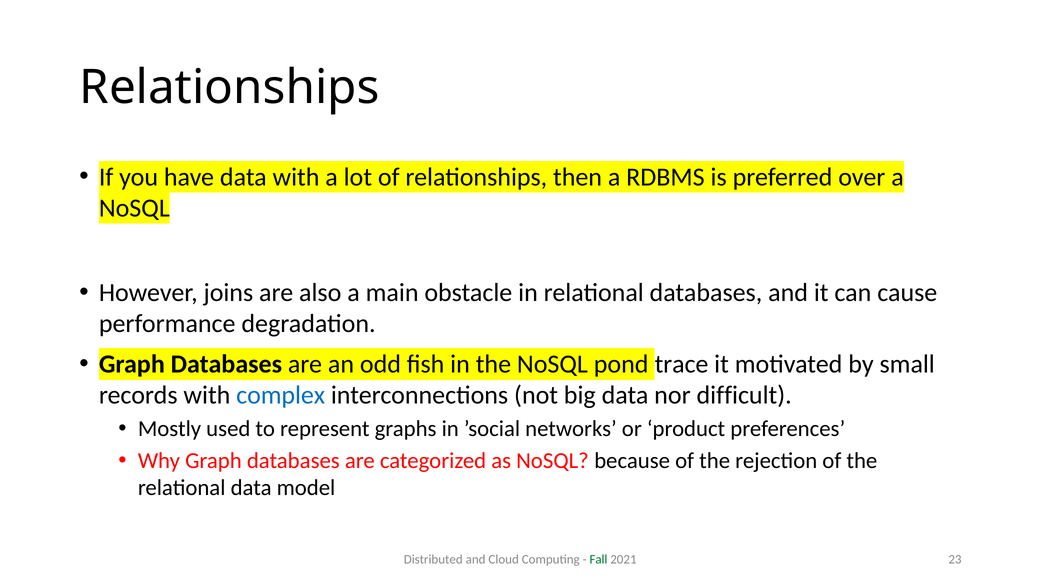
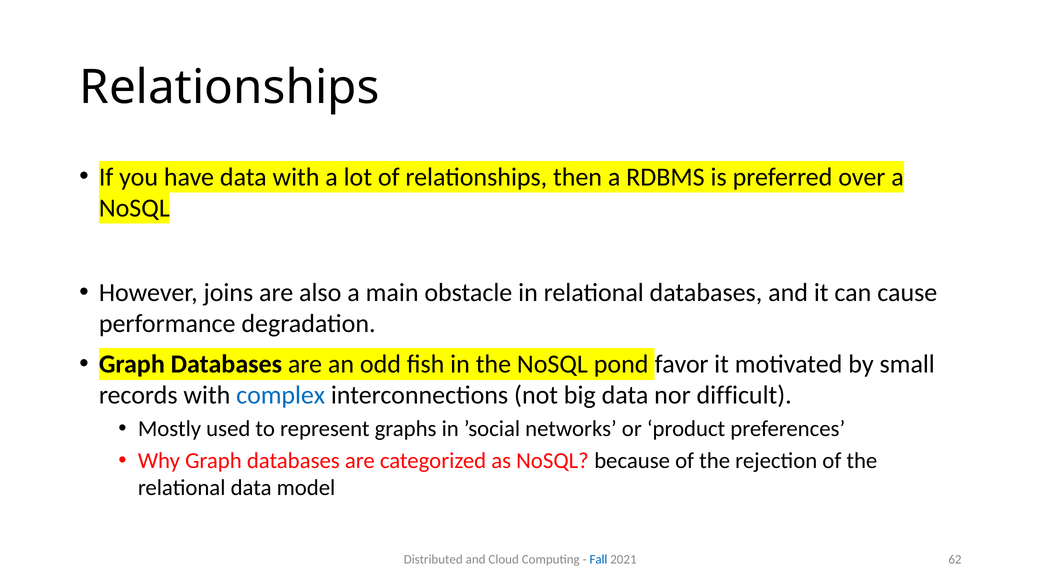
trace: trace -> favor (682, 364)
Fall colour: green -> blue (599, 559)
23: 23 -> 62 (955, 559)
